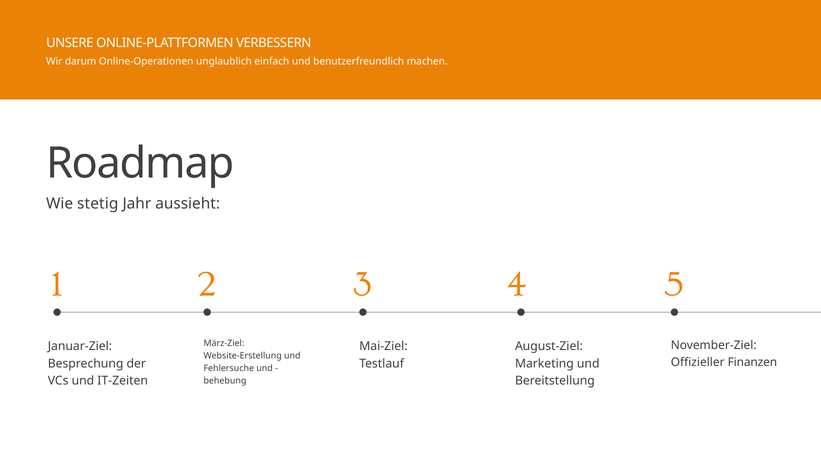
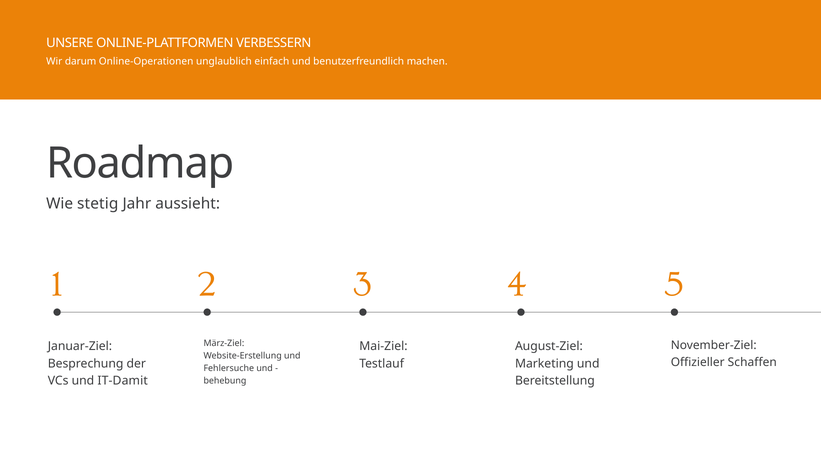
Finanzen: Finanzen -> Schaffen (752, 362)
IT-Zeiten: IT-Zeiten -> IT-Damit (123, 380)
